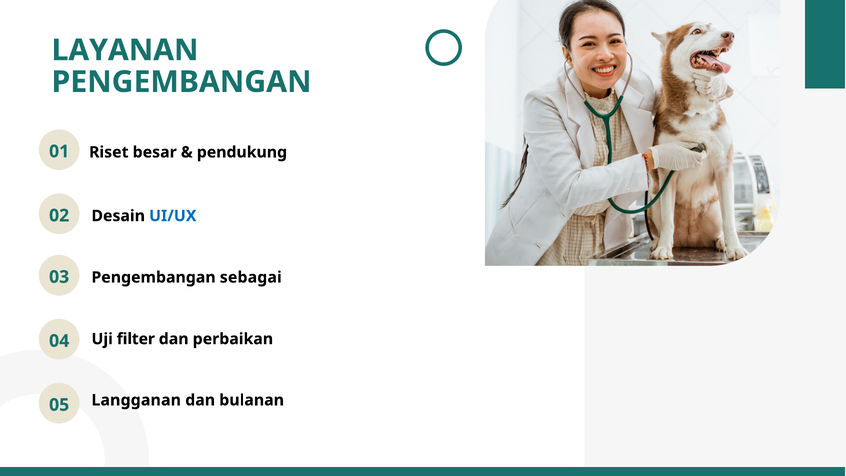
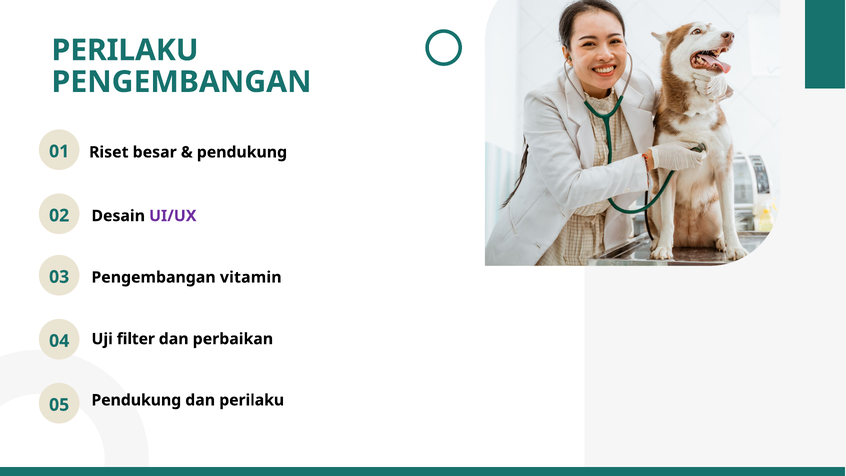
LAYANAN: LAYANAN -> PERILAKU (125, 50)
UI/UX colour: blue -> purple (173, 216)
sebagai: sebagai -> vitamin (251, 277)
Langganan: Langganan -> Pendukung (136, 400)
dan bulanan: bulanan -> perilaku (252, 400)
